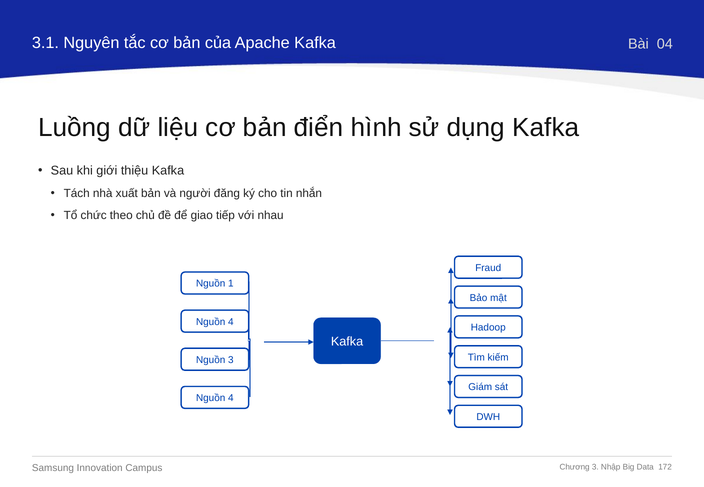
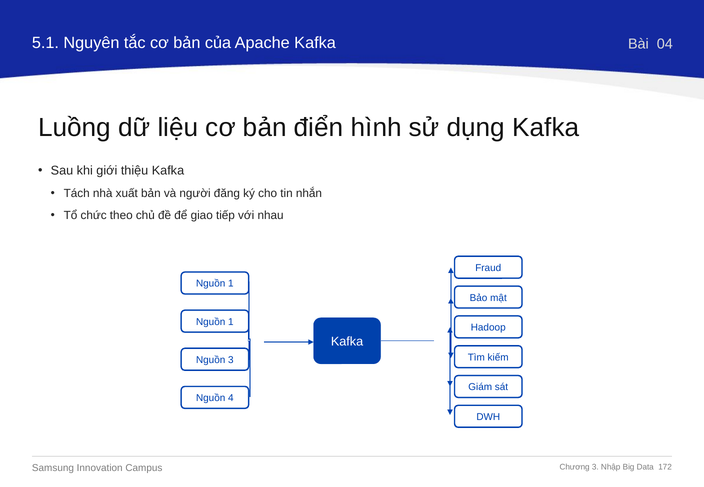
3.1: 3.1 -> 5.1 (45, 43)
4: 4 -> 1 (231, 322)
